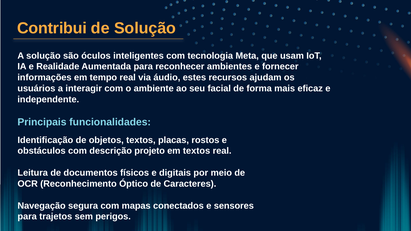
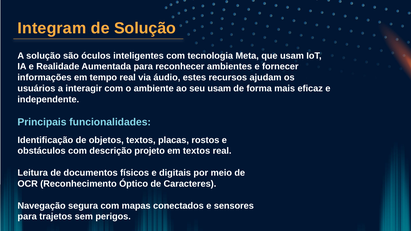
Contribui: Contribui -> Integram (52, 28)
seu facial: facial -> usam (219, 89)
